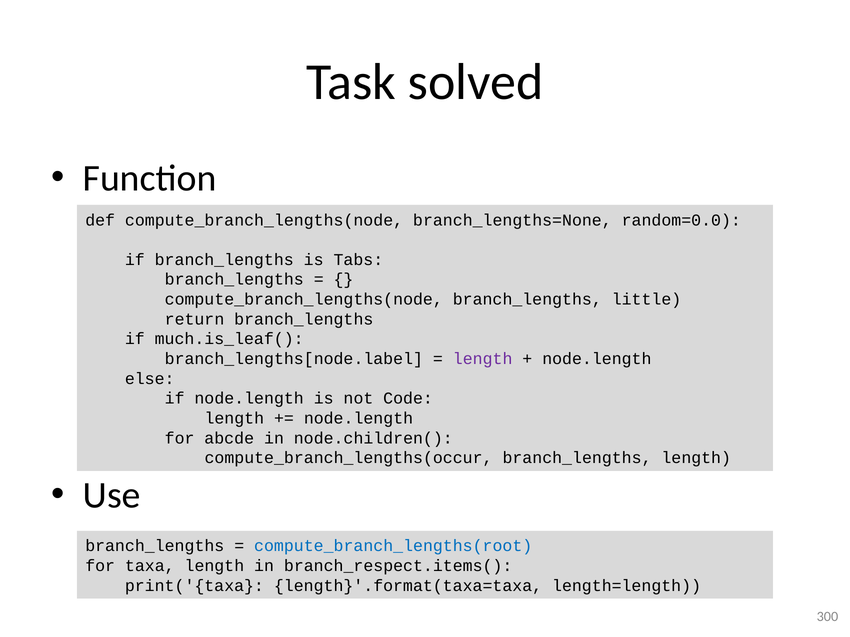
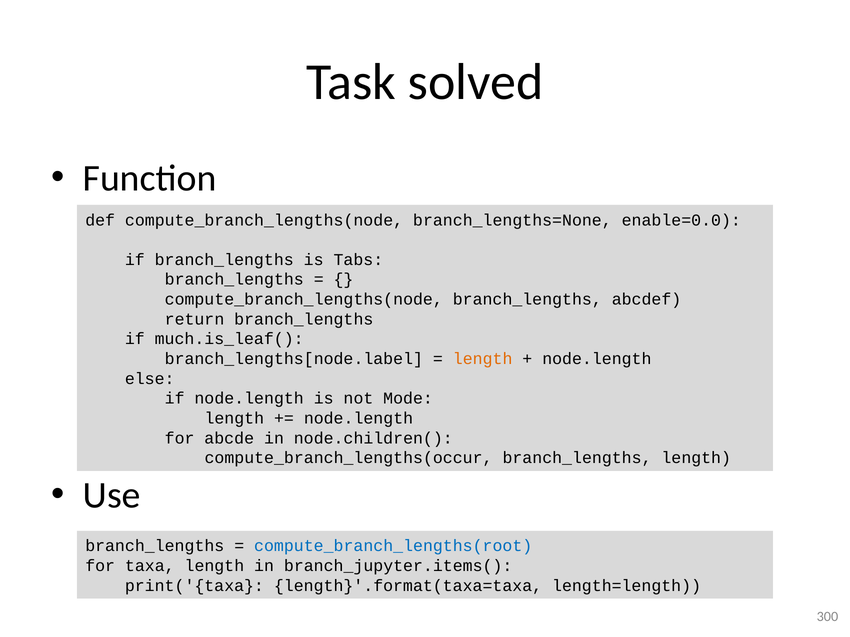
random=0.0: random=0.0 -> enable=0.0 (681, 220)
little: little -> abcdef (646, 300)
length colour: purple -> orange (483, 359)
Code: Code -> Mode (408, 399)
branch_respect.items(: branch_respect.items( -> branch_jupyter.items( (398, 566)
